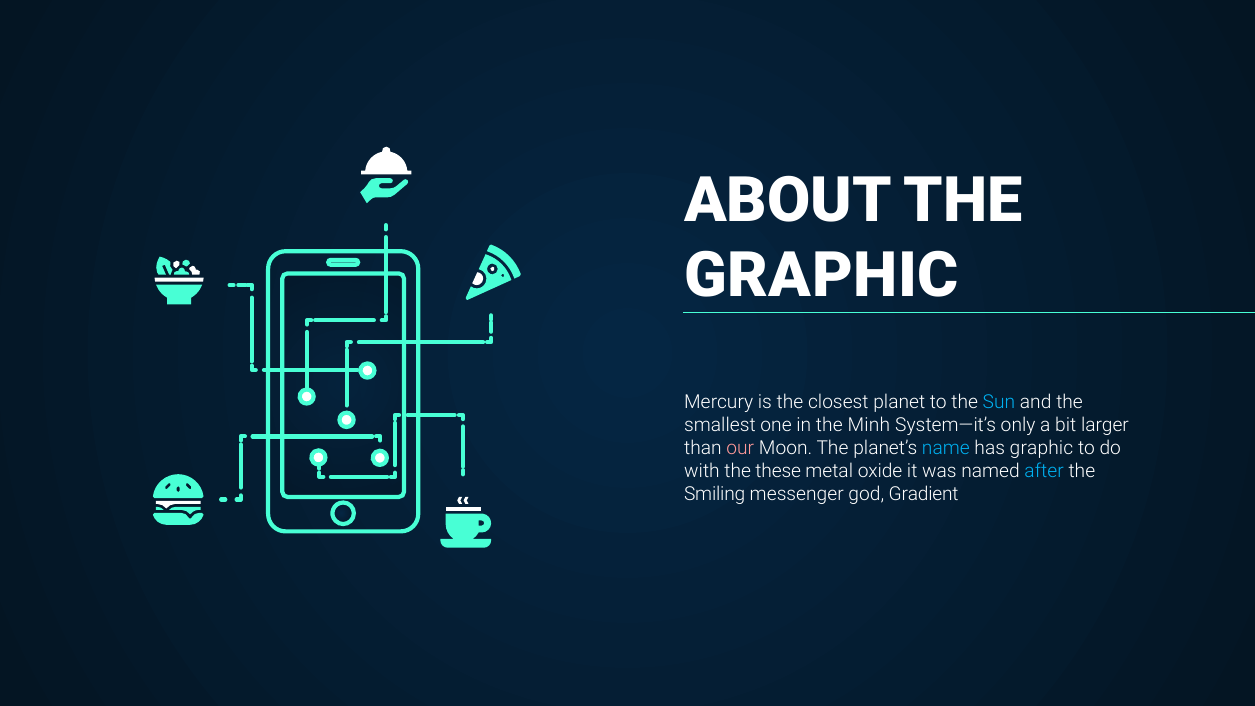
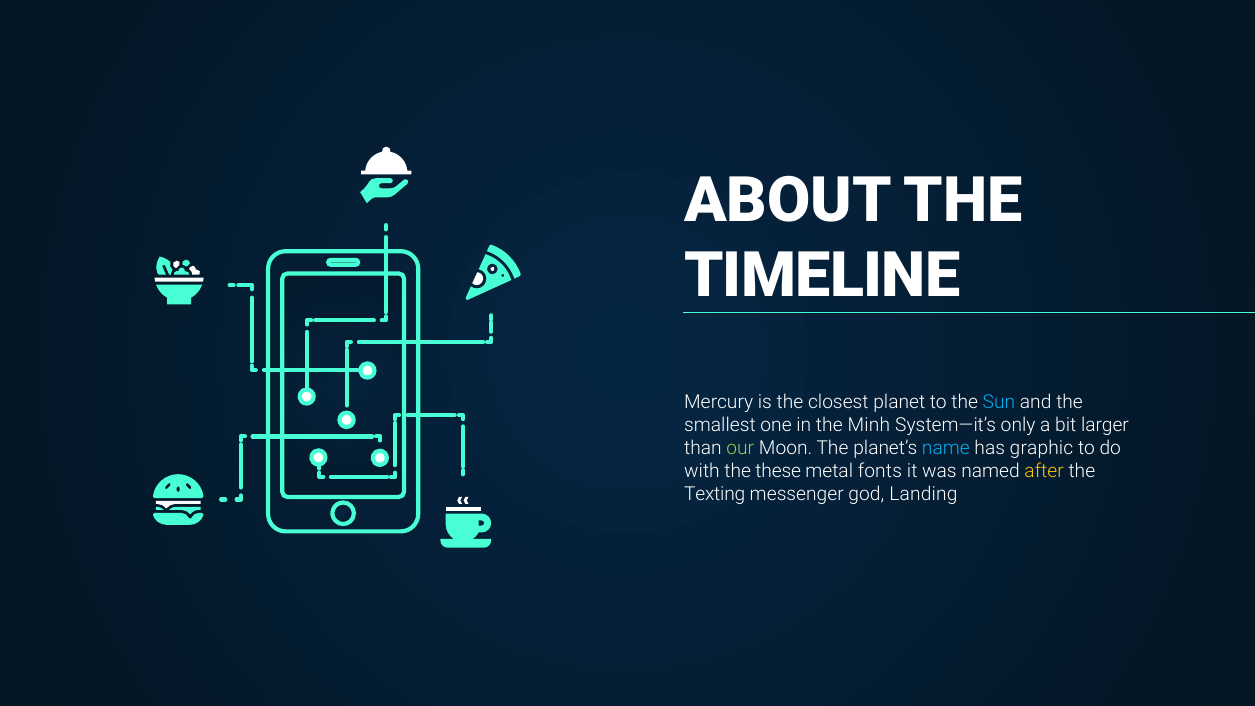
GRAPHIC: GRAPHIC -> TIMELINE (822, 276)
our colour: pink -> light green (740, 448)
oxide: oxide -> fonts (880, 471)
after colour: light blue -> yellow (1044, 471)
Smiling: Smiling -> Texting (715, 494)
Gradient: Gradient -> Landing (923, 494)
